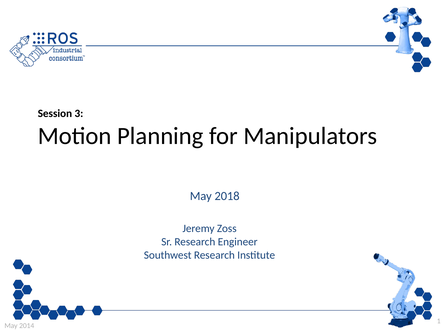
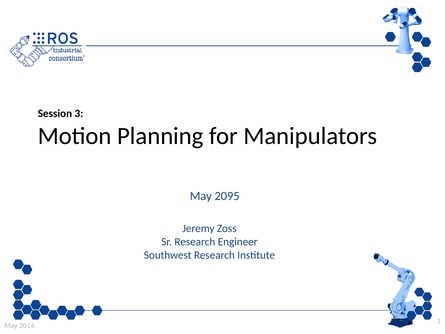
2018: 2018 -> 2095 (227, 196)
